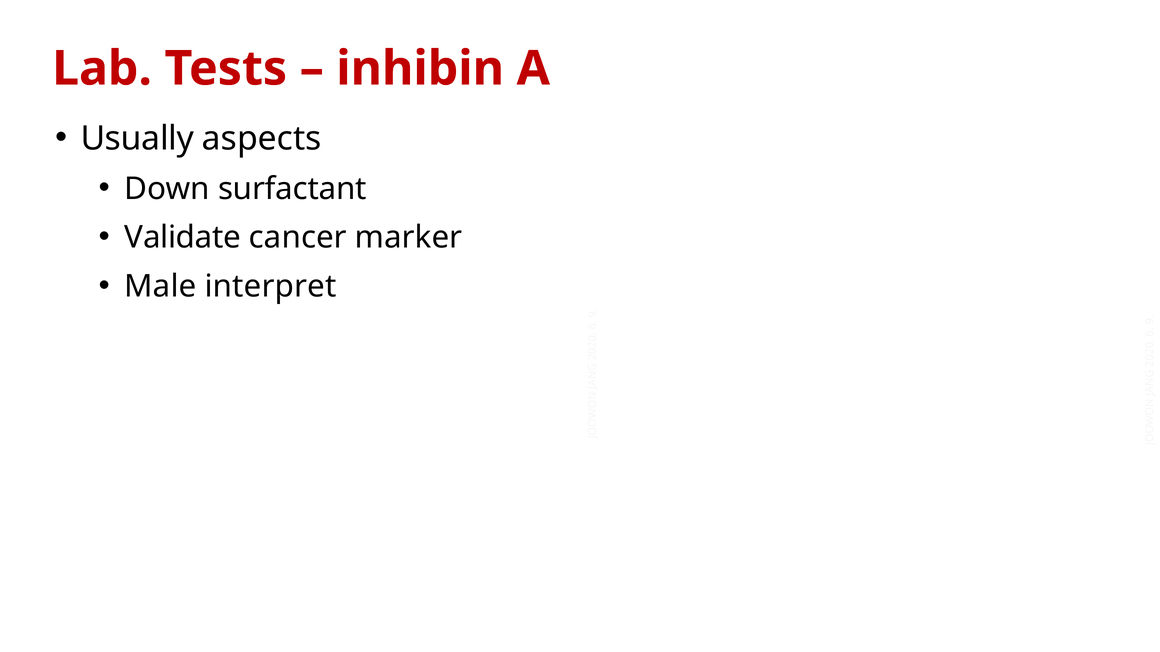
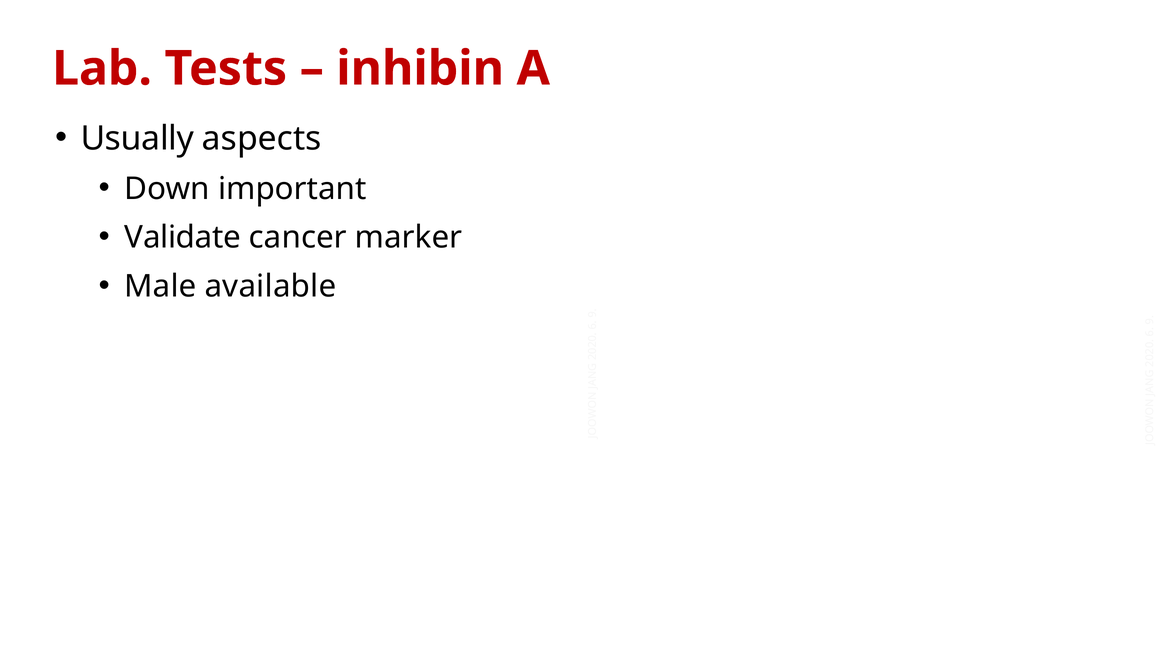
surfactant: surfactant -> important (292, 189)
interpret: interpret -> available (271, 287)
